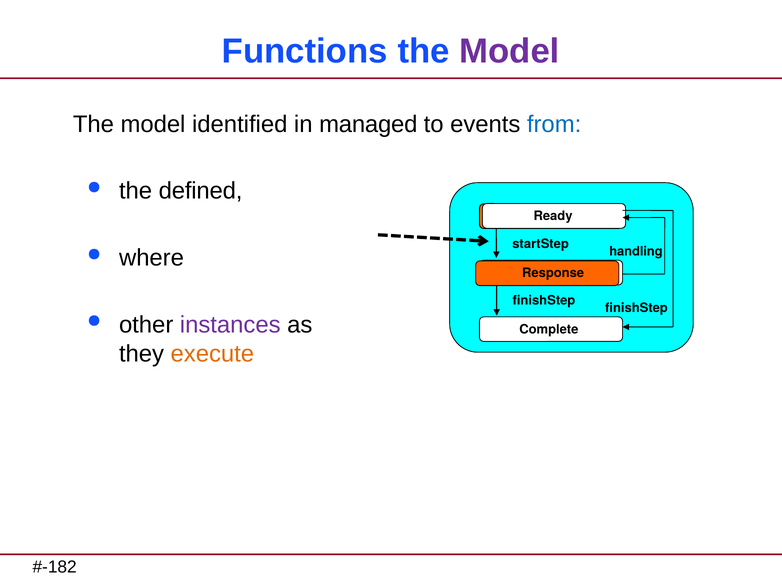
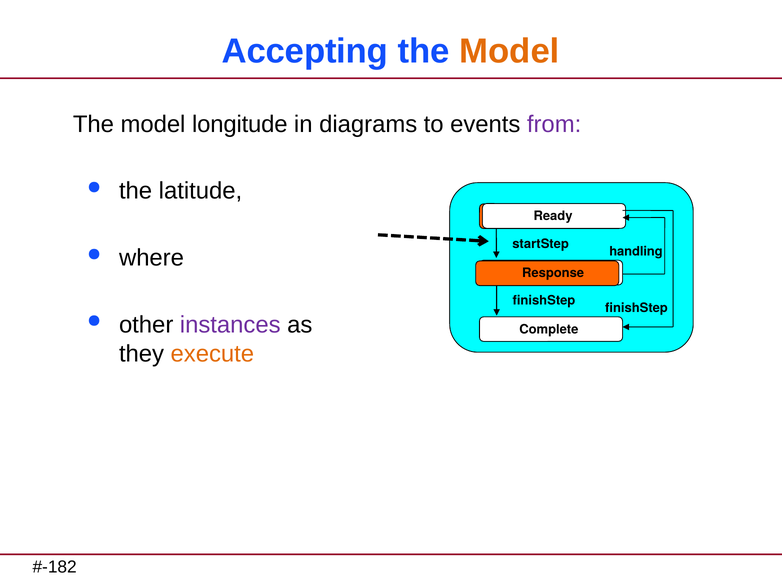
Functions: Functions -> Accepting (305, 51)
Model colour: purple -> orange (509, 51)
identified: identified -> longitude (240, 124)
managed: managed -> diagrams (368, 124)
from colour: blue -> purple (554, 124)
defined: defined -> latitude (200, 191)
